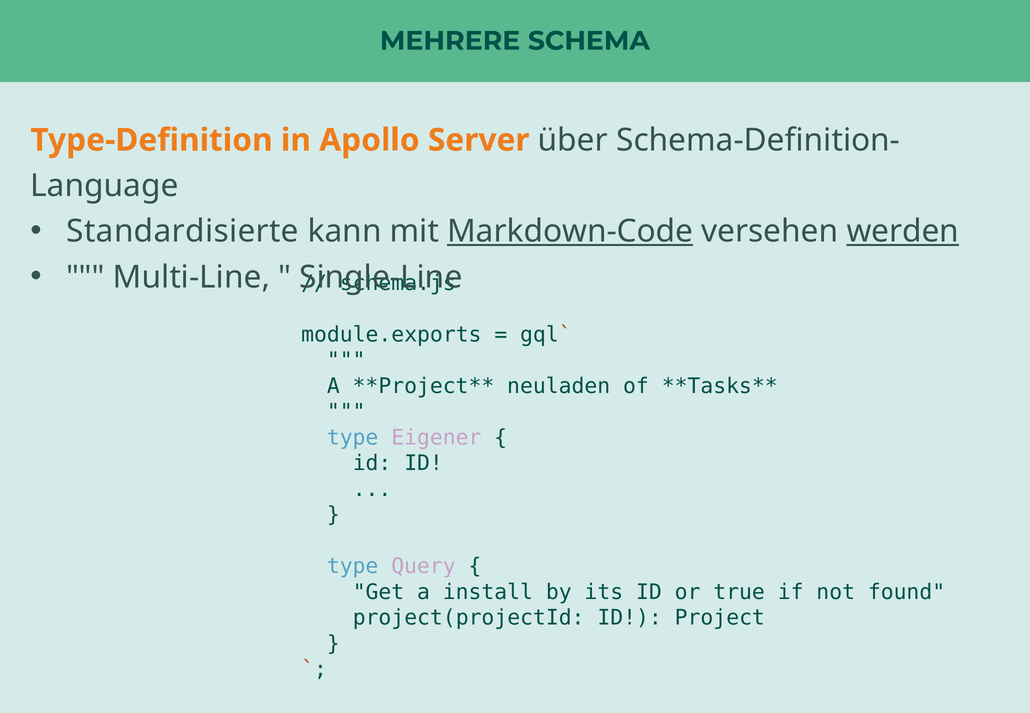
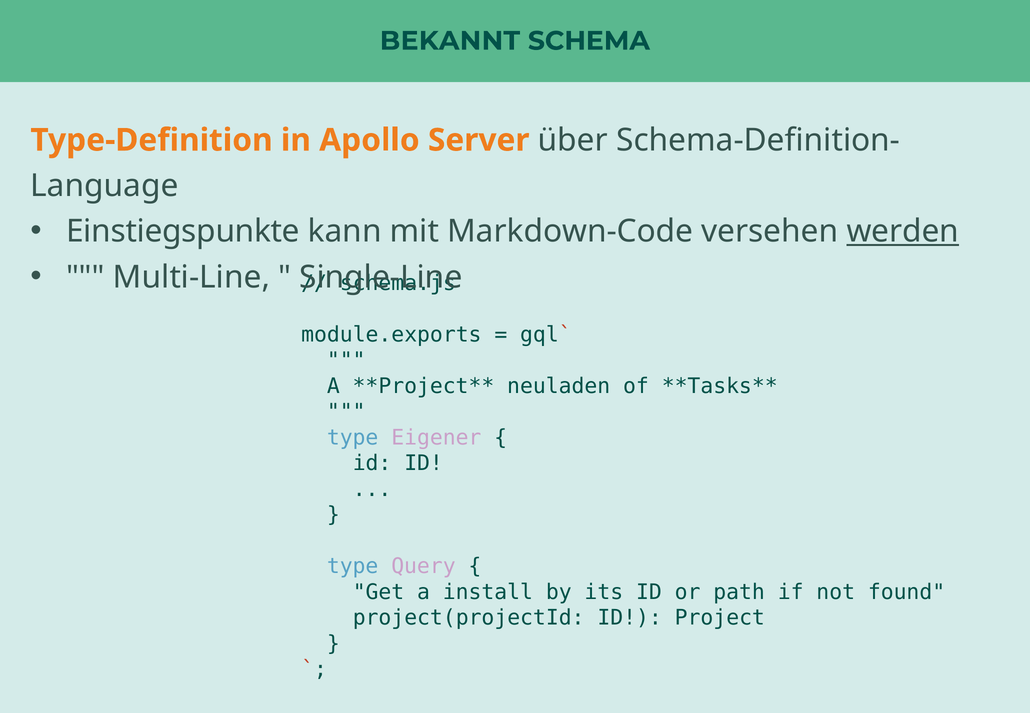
MEHRERE: MEHRERE -> BEKANNT (450, 41)
Standardisierte: Standardisierte -> Einstiegspunkte (183, 231)
Markdown-Code underline: present -> none (570, 231)
true: true -> path (739, 592)
